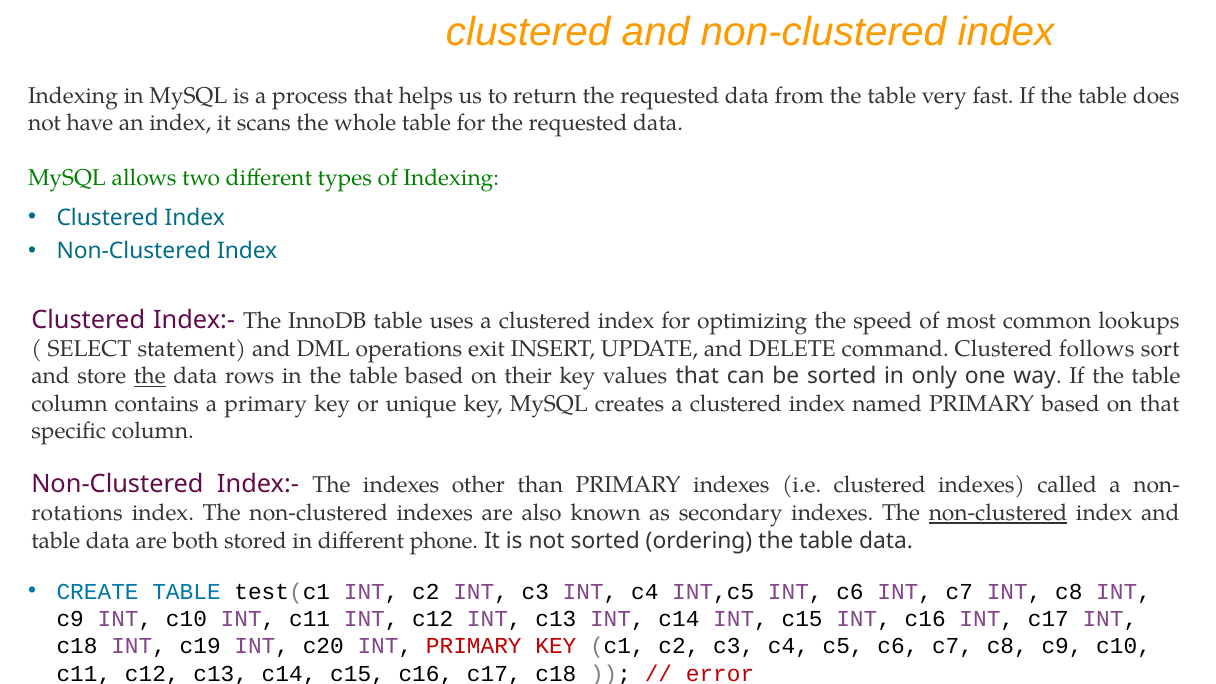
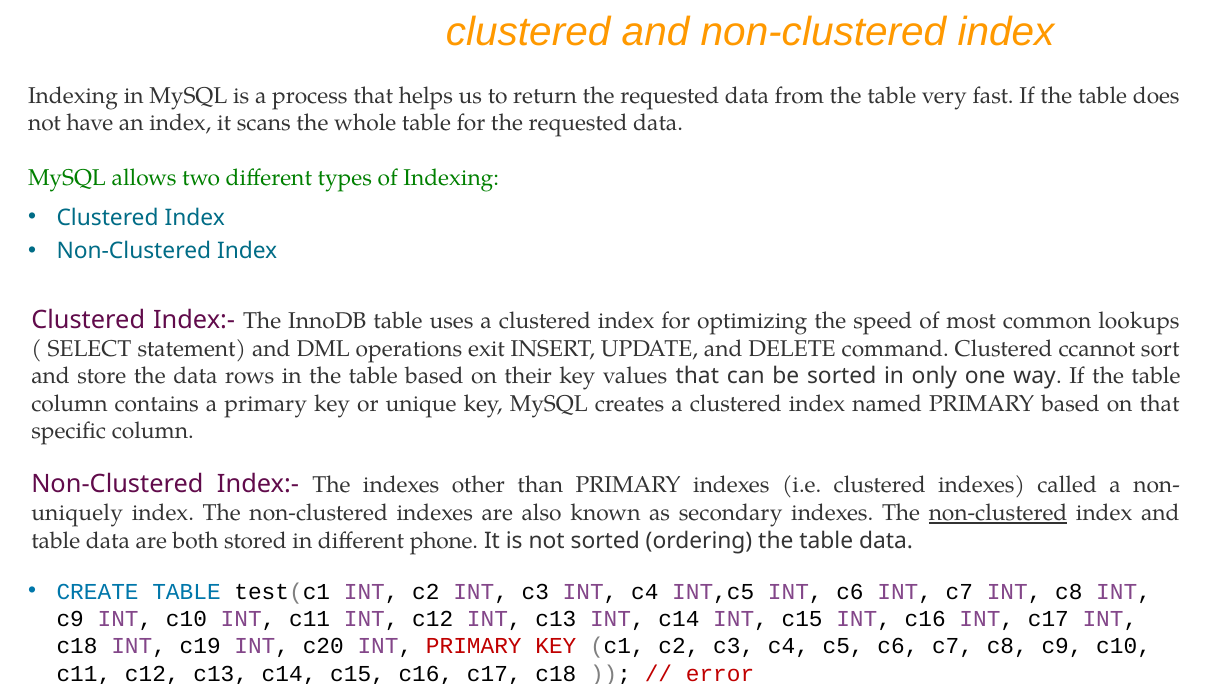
follows: follows -> ccannot (1097, 349)
the underline: present -> none (150, 376)
rotations: rotations -> uniquely (77, 513)
